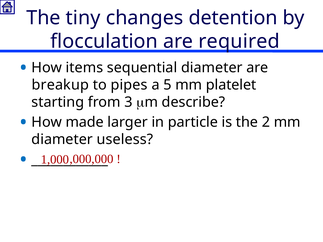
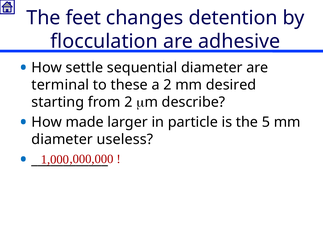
tiny: tiny -> feet (83, 18)
required: required -> adhesive (239, 41)
items: items -> settle (84, 68)
breakup: breakup -> terminal (60, 85)
pipes: pipes -> these (129, 85)
a 5: 5 -> 2 (167, 85)
platelet: platelet -> desired (231, 85)
from 3: 3 -> 2 (128, 102)
2: 2 -> 5 (266, 122)
